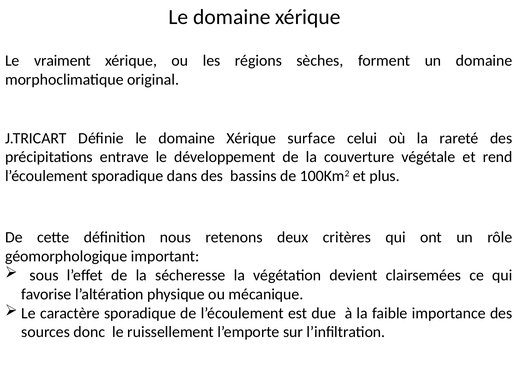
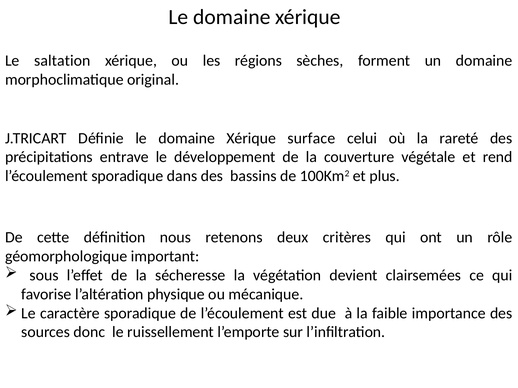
vraiment: vraiment -> saltation (62, 61)
